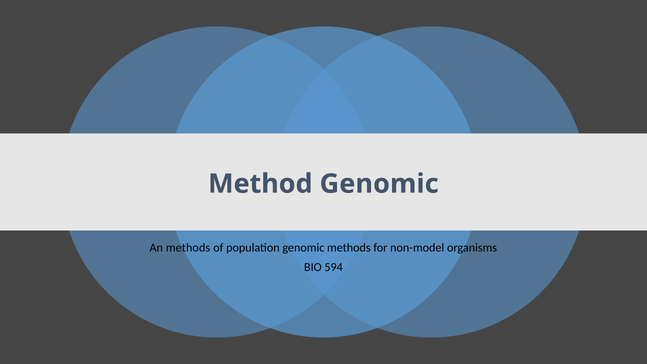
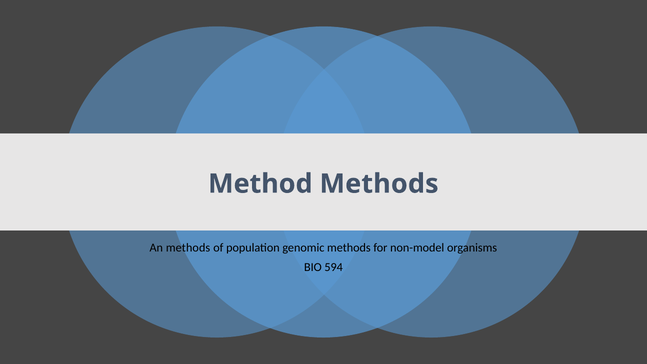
Method Genomic: Genomic -> Methods (379, 184)
